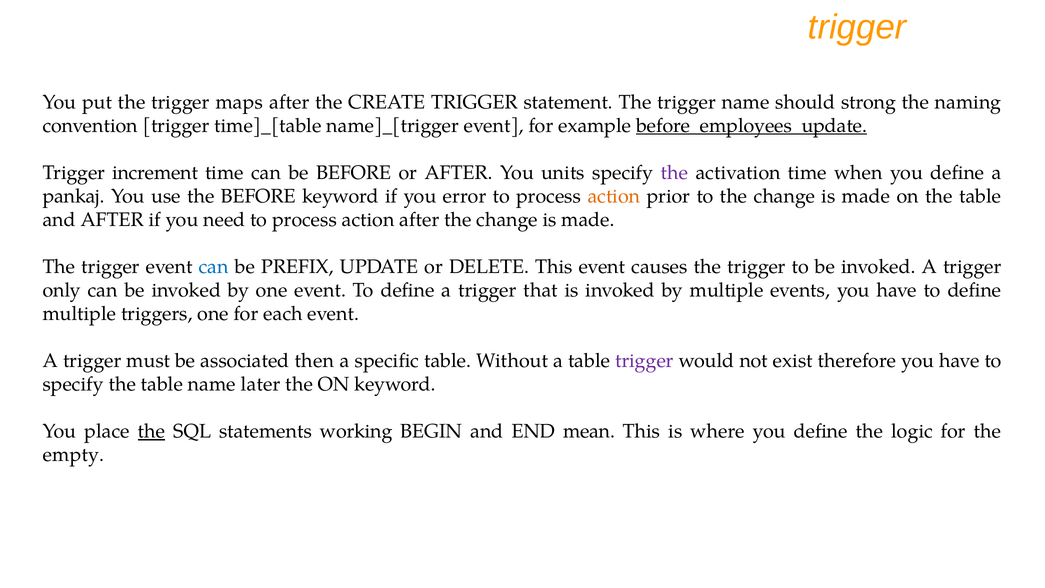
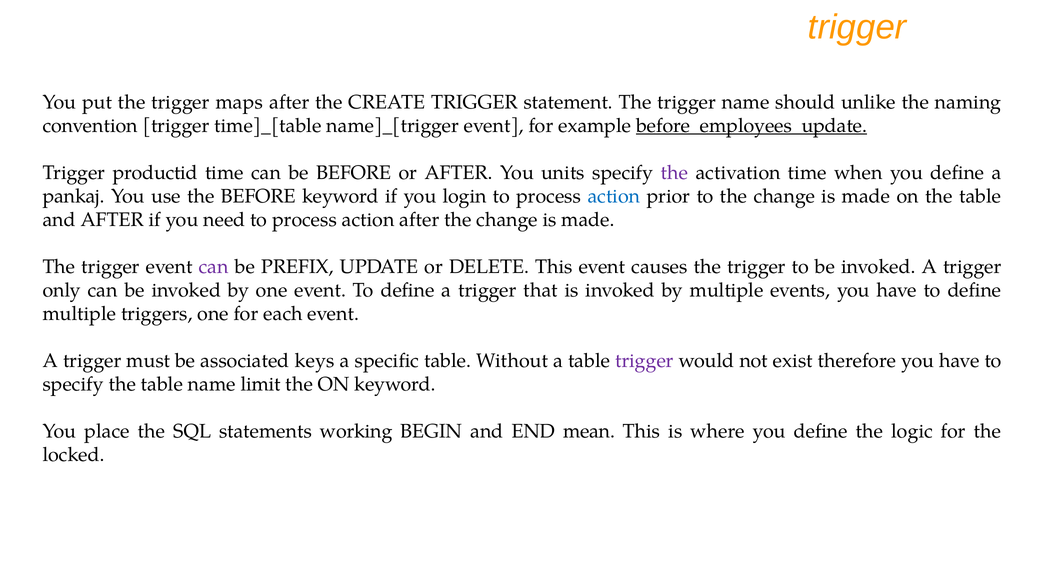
strong: strong -> unlike (868, 102)
increment: increment -> productid (155, 173)
error: error -> login (465, 196)
action colour: orange -> blue (614, 196)
can colour: blue -> purple (214, 267)
then: then -> keys (314, 361)
later: later -> limit (261, 384)
the underline: present -> none (152, 431)
empty: empty -> locked (74, 455)
